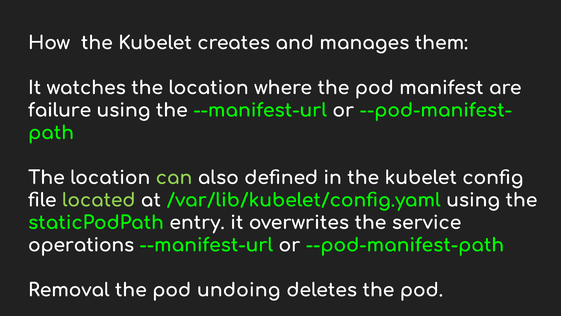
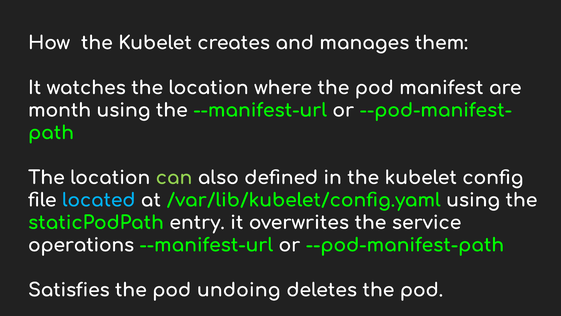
failure: failure -> month (60, 110)
located colour: light green -> light blue (99, 200)
Removal: Removal -> Satisfies (69, 290)
